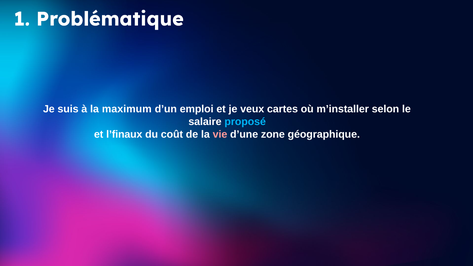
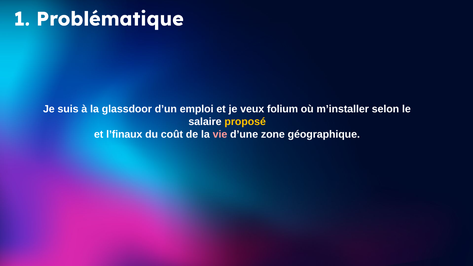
maximum: maximum -> glassdoor (127, 109)
cartes: cartes -> folium (283, 109)
proposé colour: light blue -> yellow (245, 122)
